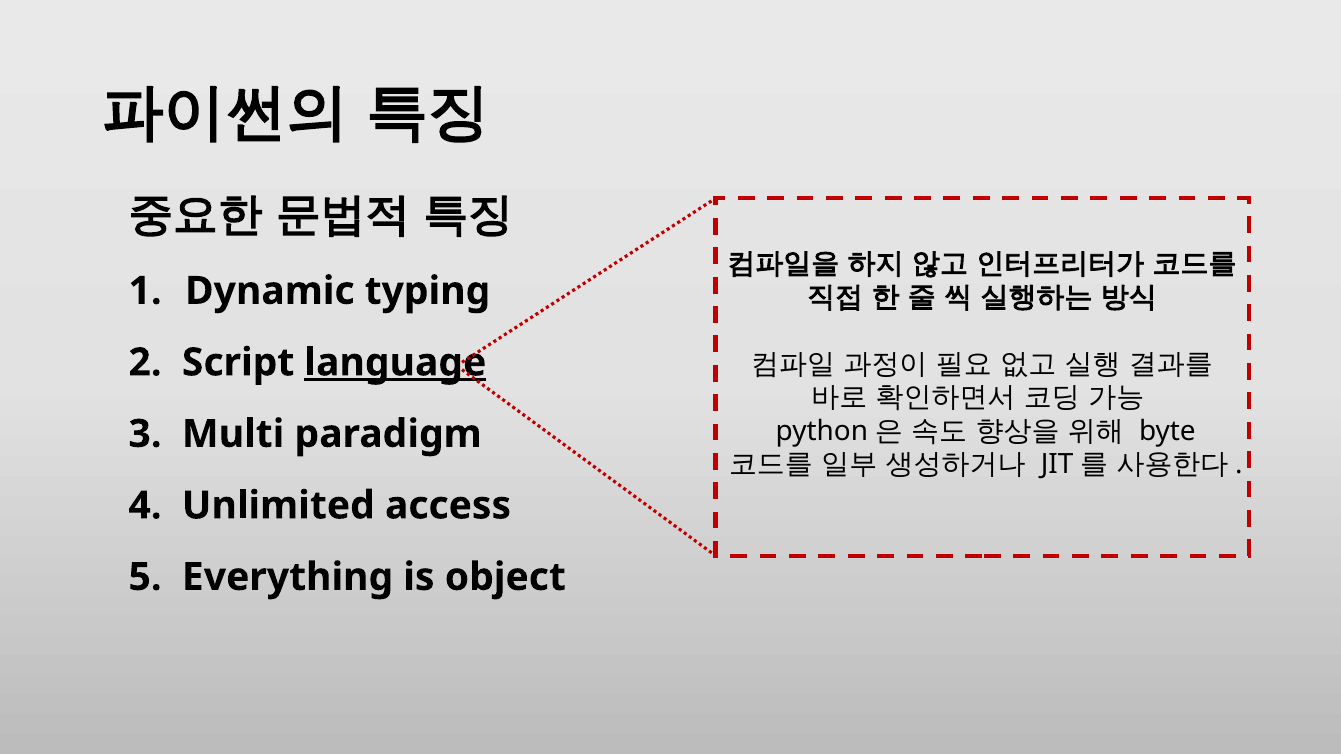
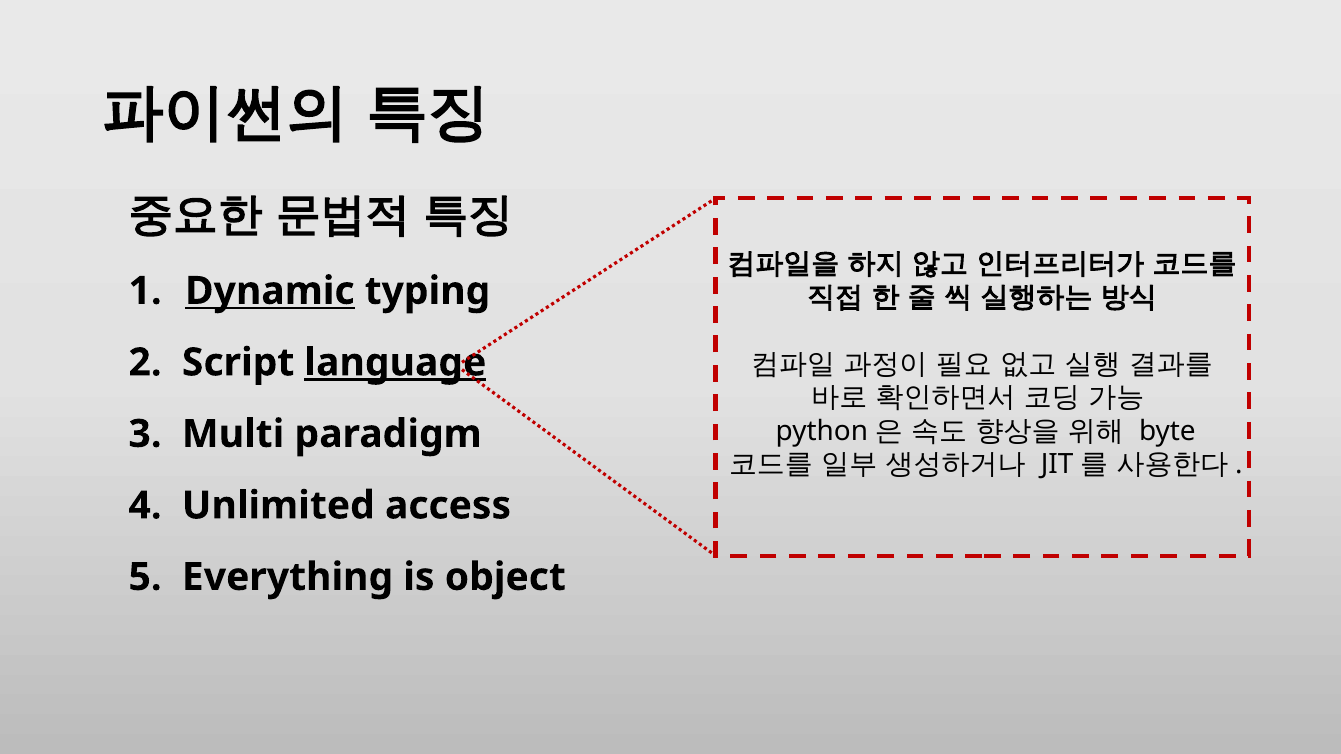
Dynamic underline: none -> present (270, 291)
